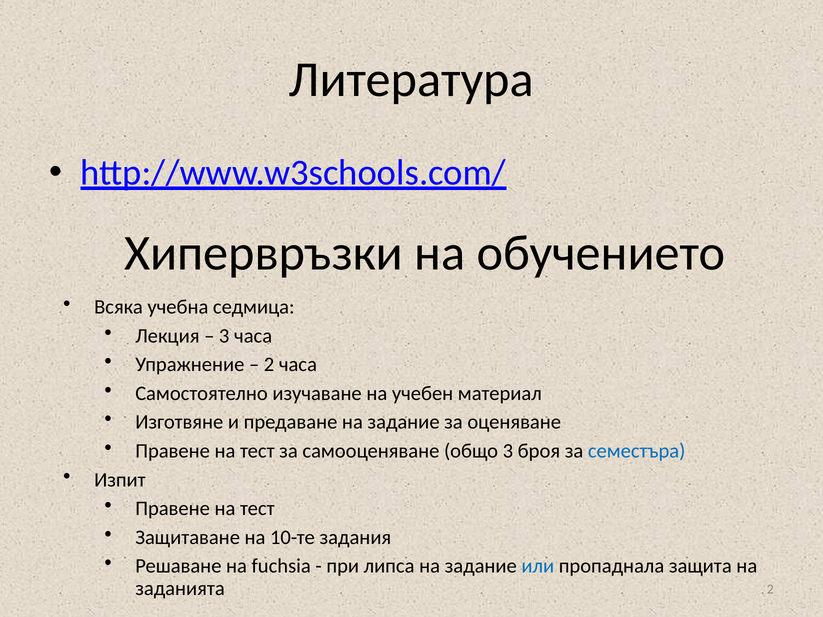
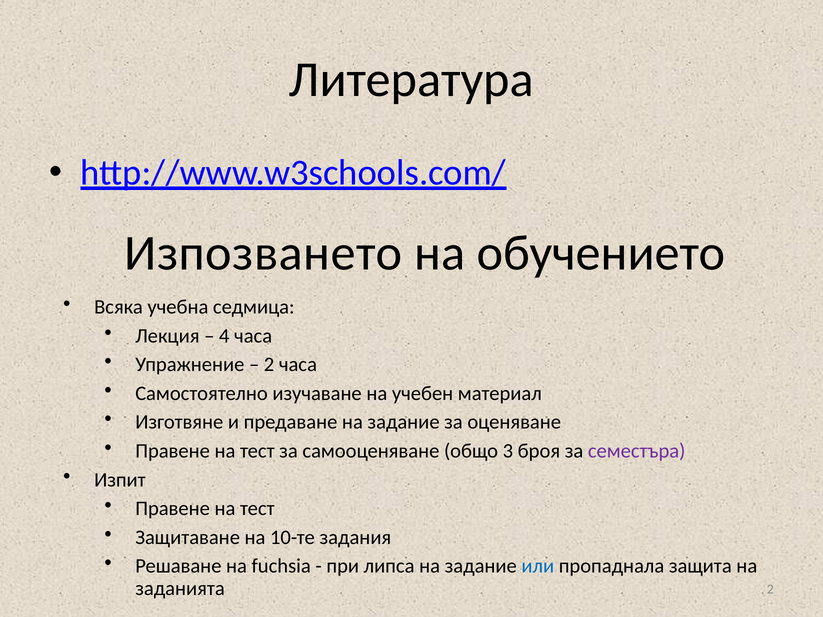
Хипервръзки: Хипервръзки -> Изпозването (263, 253)
3: 3 -> 4 (224, 336)
семестъра colour: blue -> purple (637, 451)
